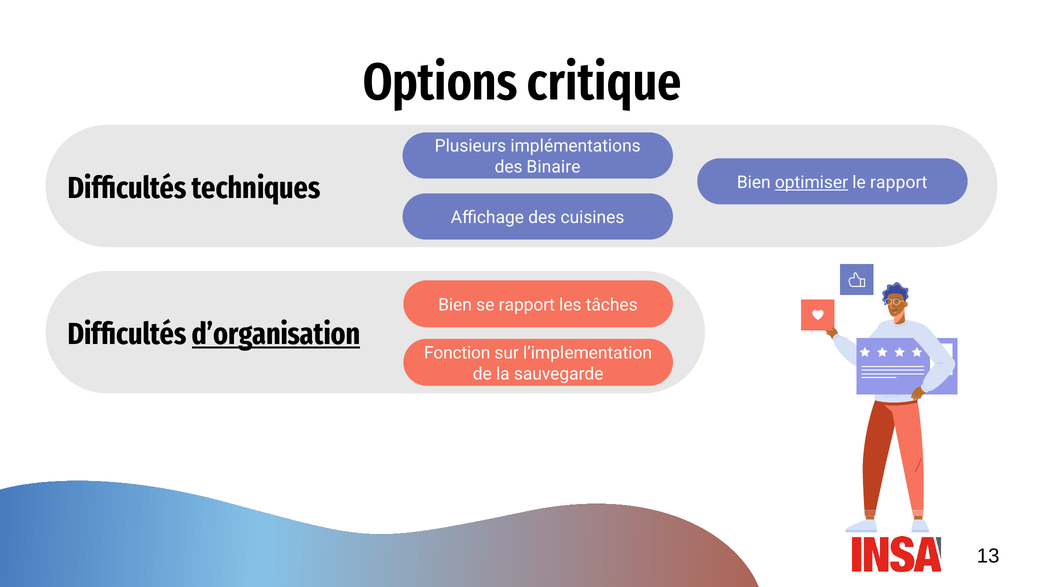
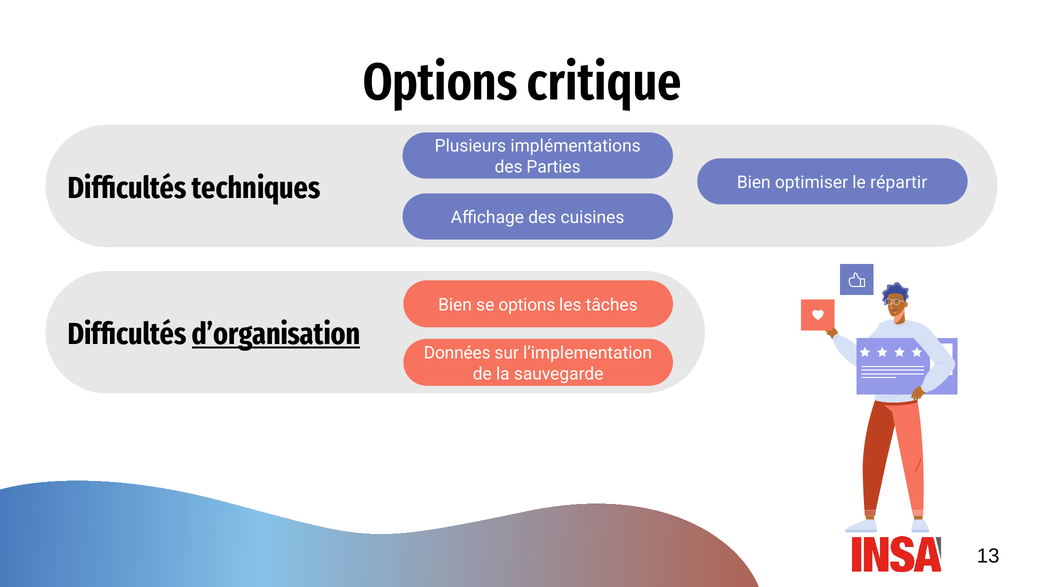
Binaire: Binaire -> Parties (554, 167)
optimiser underline: present -> none (811, 182)
le rapport: rapport -> répartir (899, 182)
se rapport: rapport -> options (527, 305)
Fonction: Fonction -> Données (457, 353)
